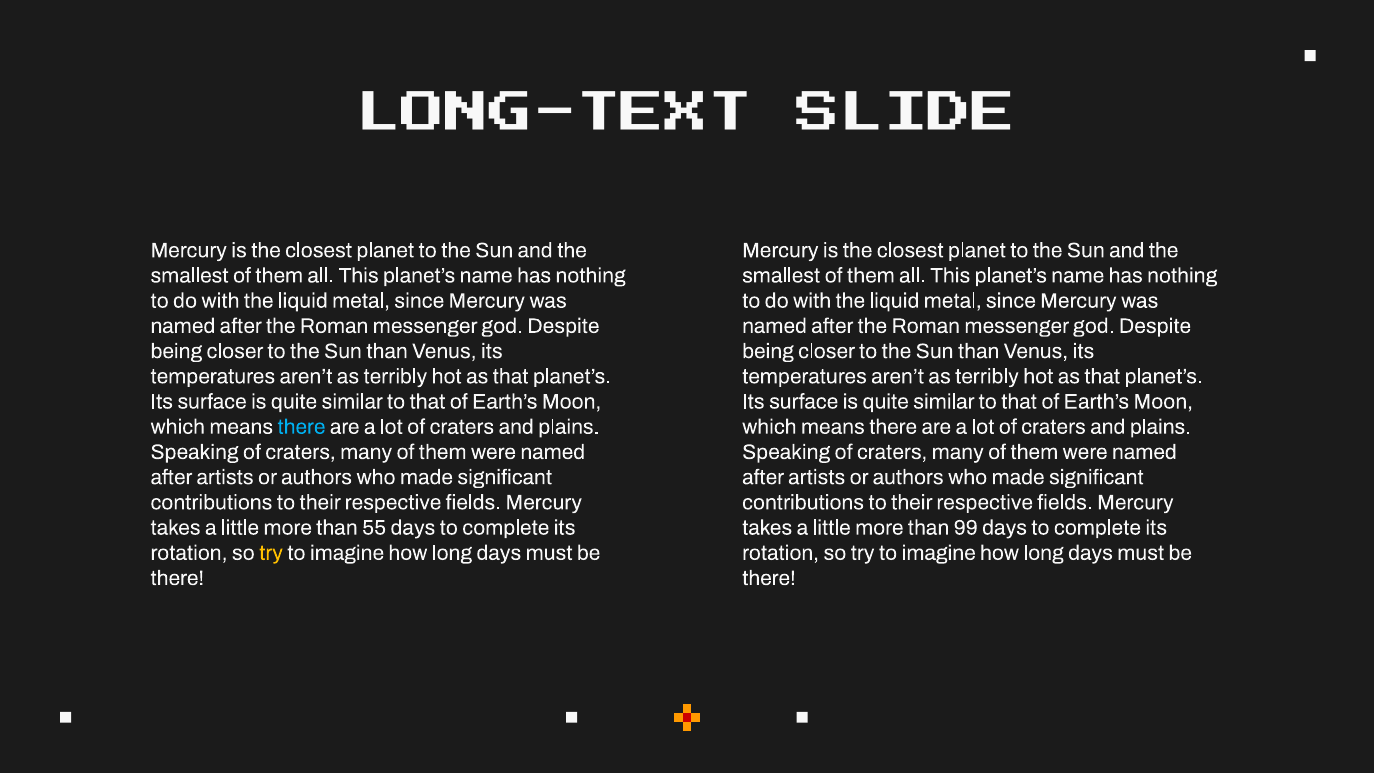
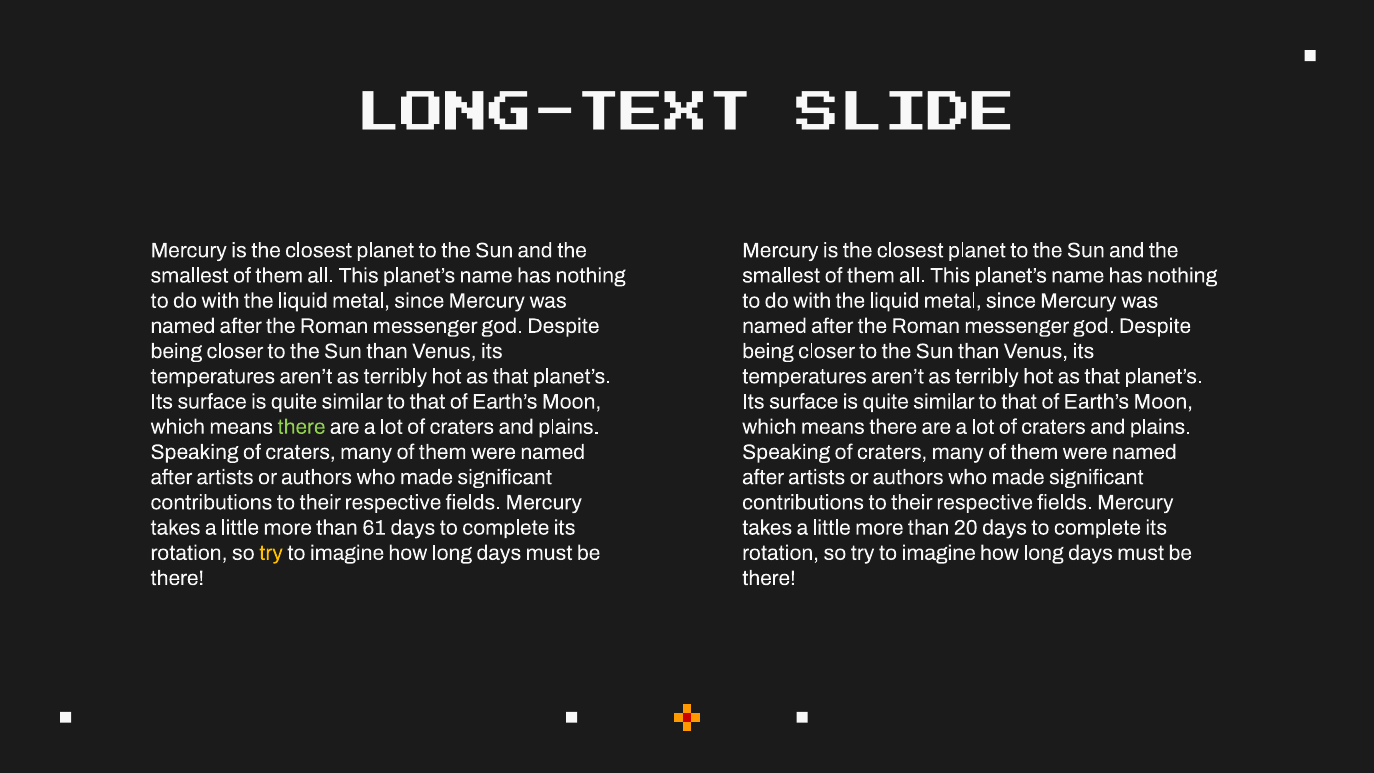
there colour: light blue -> light green (301, 427)
55: 55 -> 61 (374, 528)
99: 99 -> 20 (966, 528)
